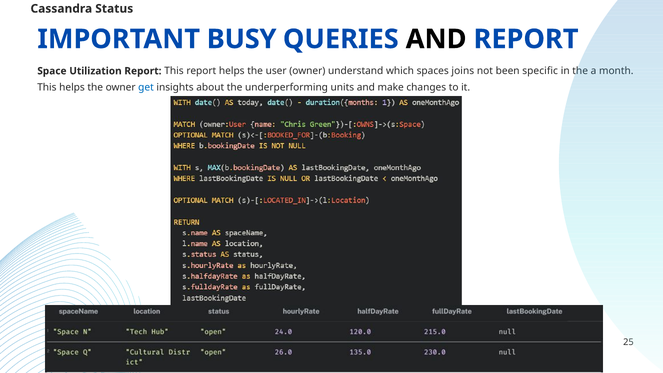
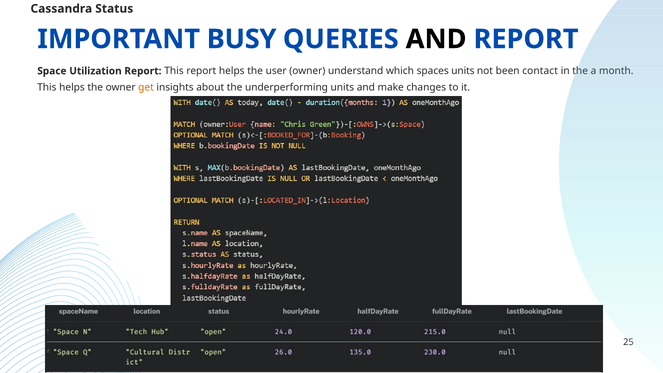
spaces joins: joins -> units (463, 71)
specific: specific -> contact (540, 71)
get colour: blue -> orange (146, 87)
